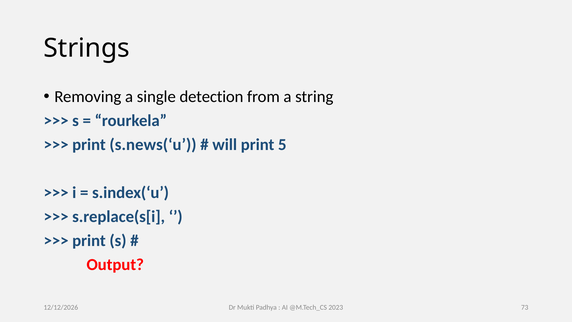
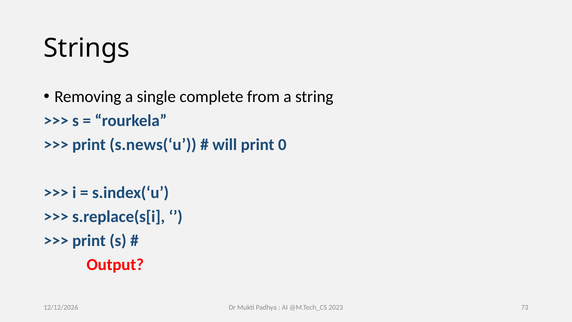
detection: detection -> complete (211, 97)
5: 5 -> 0 (282, 145)
